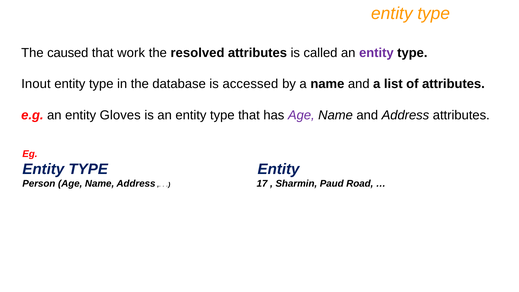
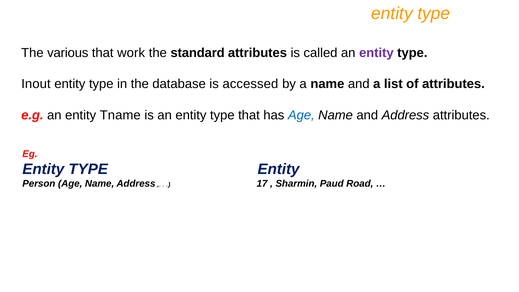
caused: caused -> various (68, 53)
resolved: resolved -> standard (198, 53)
Gloves: Gloves -> Tname (120, 115)
Age colour: purple -> blue (301, 115)
